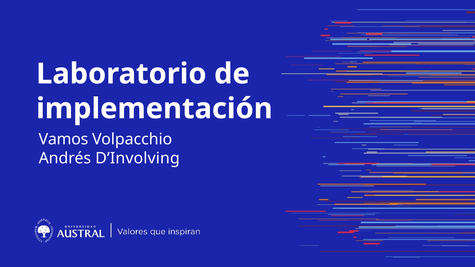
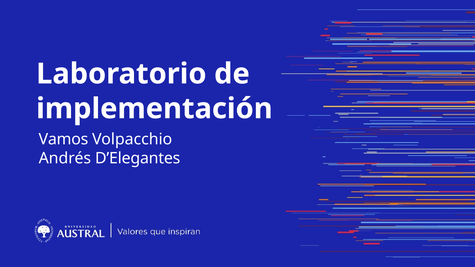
D’Involving: D’Involving -> D’Elegantes (138, 158)
